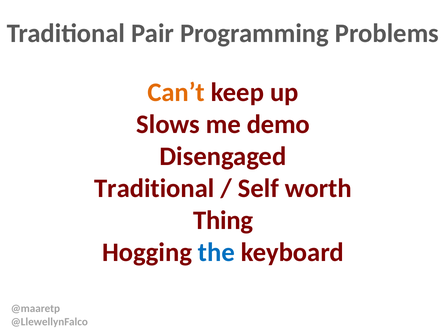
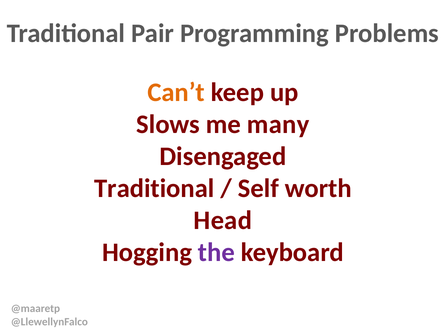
demo: demo -> many (278, 124)
Thing: Thing -> Head (223, 220)
the colour: blue -> purple (216, 252)
